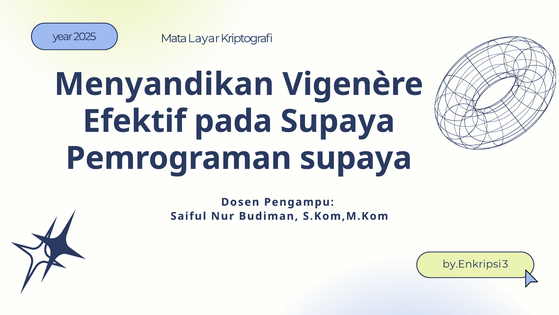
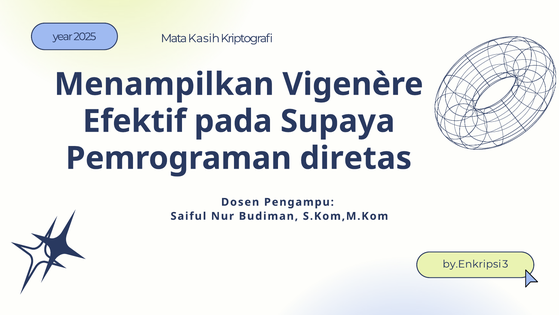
Layar: Layar -> Kasih (204, 38)
Menyandikan: Menyandikan -> Menampilkan (164, 84)
Pemrograman supaya: supaya -> diretas (356, 158)
